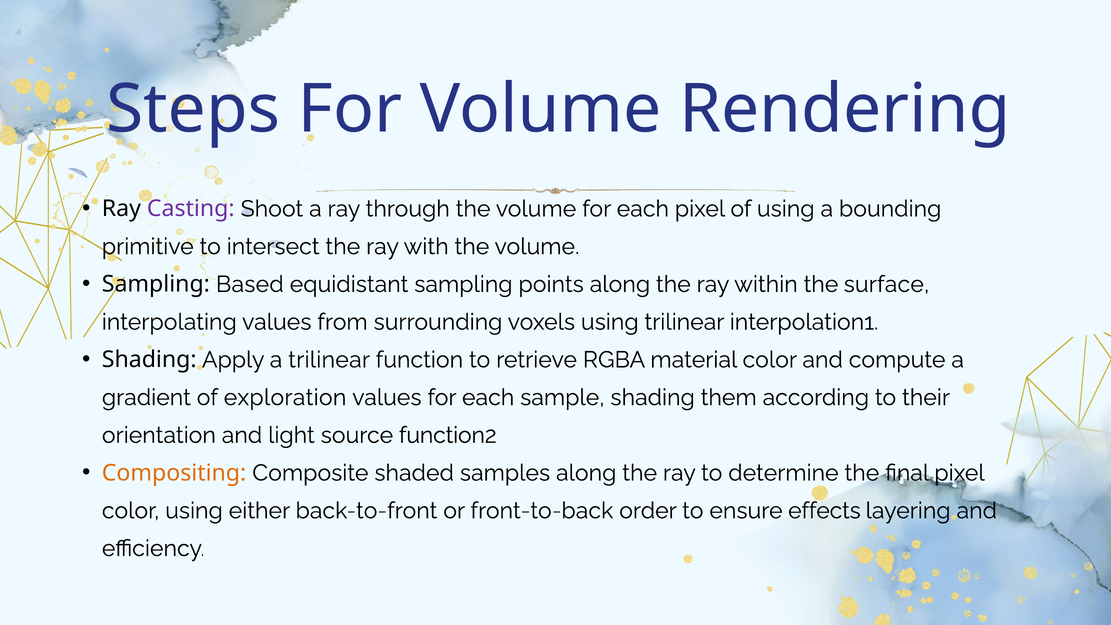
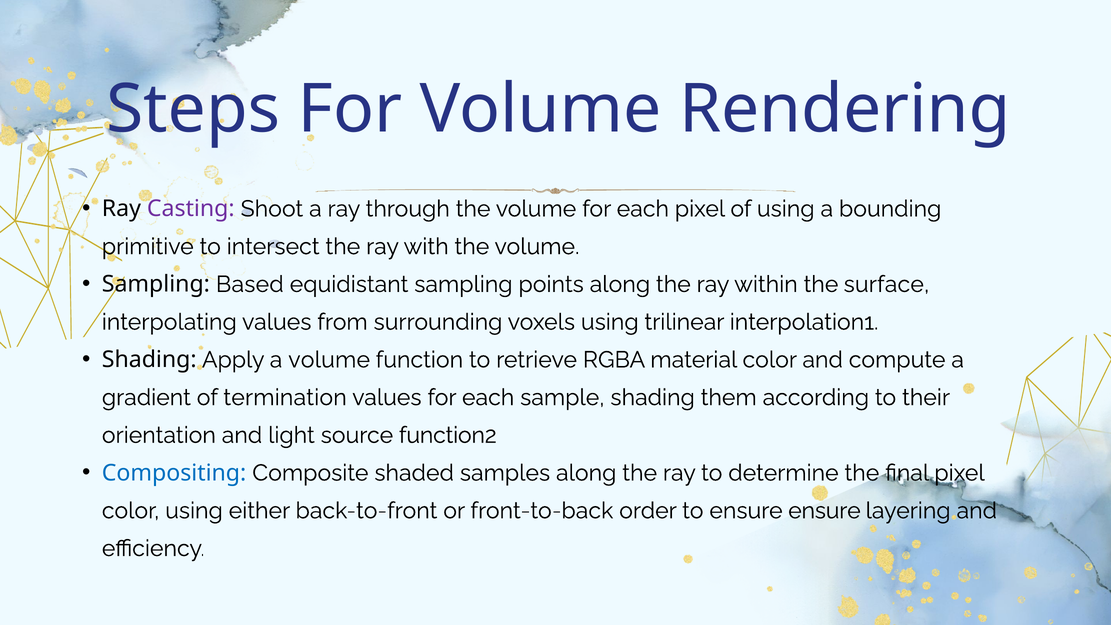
a trilinear: trilinear -> volume (329, 360)
exploration: exploration -> termination (285, 397)
Compositing colour: orange -> blue (174, 473)
ensure effects: effects -> ensure (824, 511)
